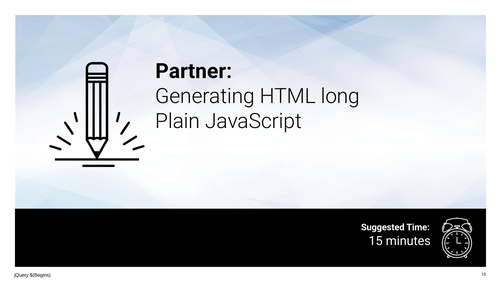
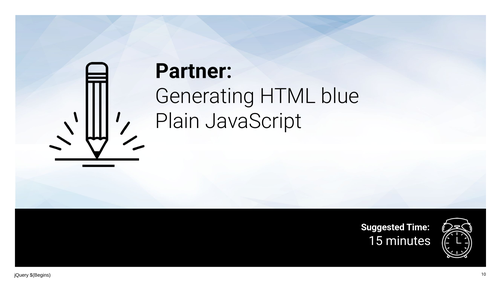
long: long -> blue (340, 96)
